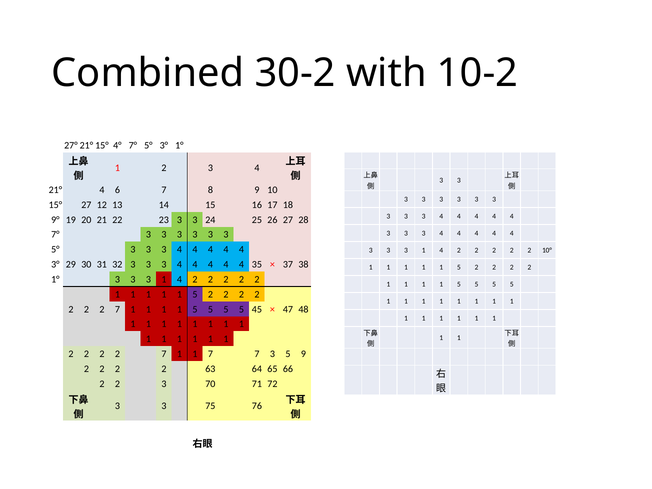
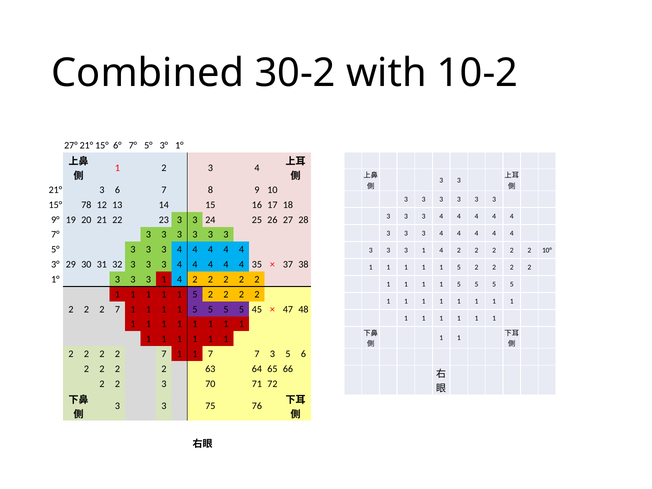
4°: 4° -> 6° (117, 145)
21° 4: 4 -> 3 (102, 190)
15° 27: 27 -> 78 (86, 205)
5 9: 9 -> 6 (303, 354)
